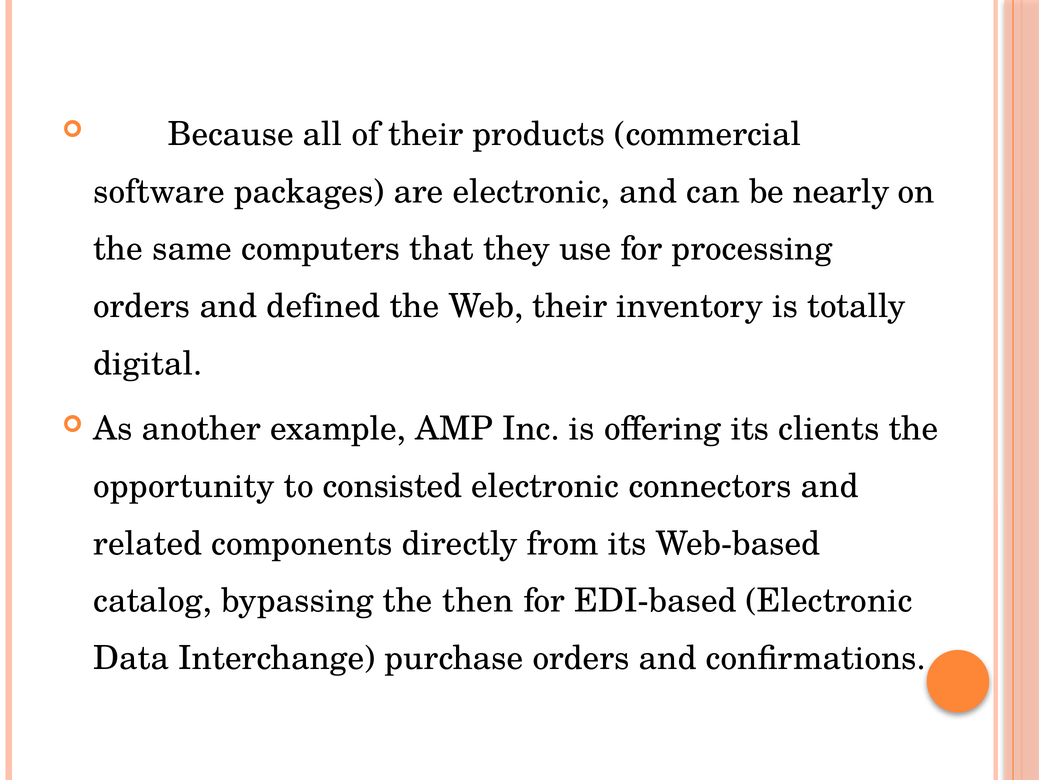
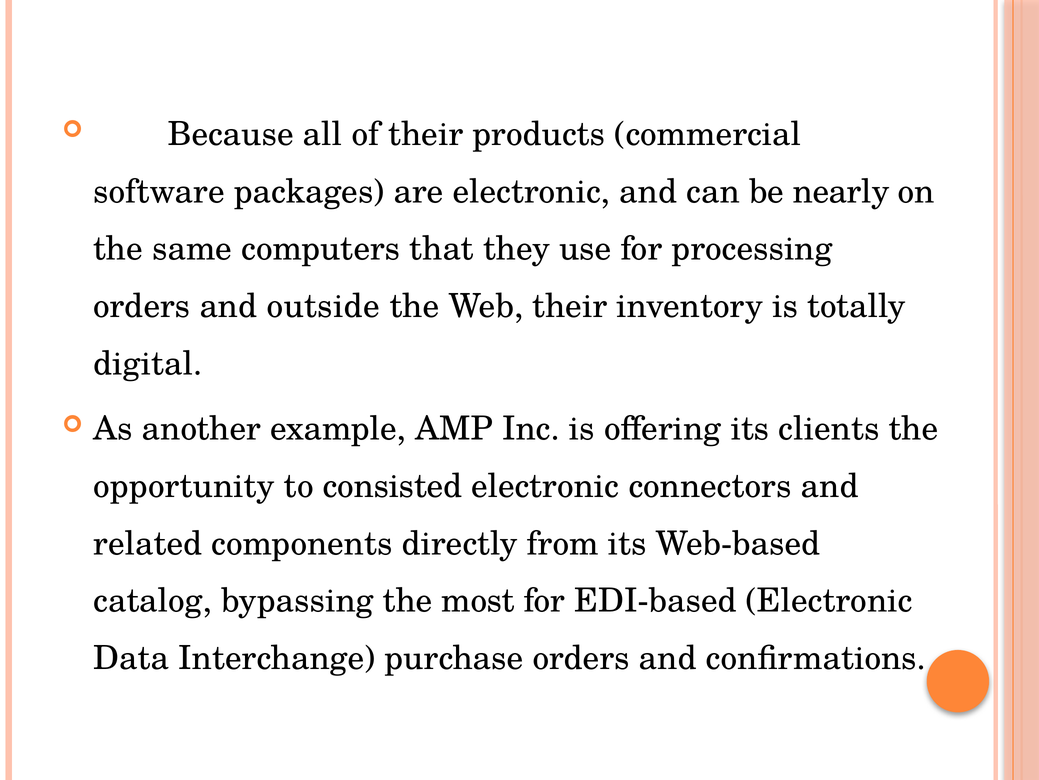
defined: defined -> outside (323, 306)
then: then -> most (478, 600)
